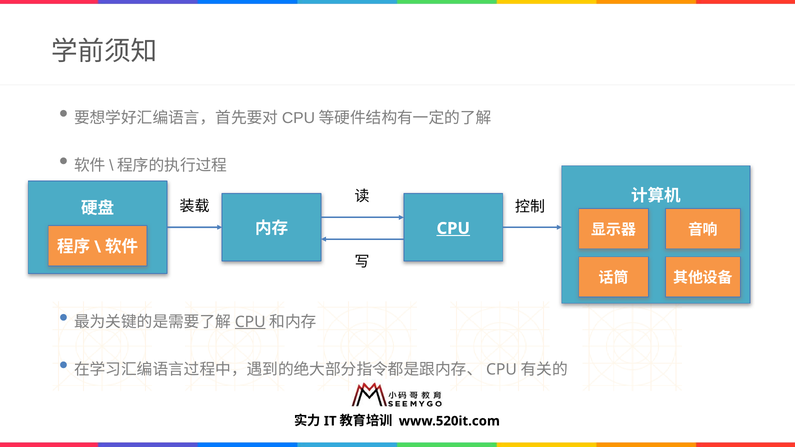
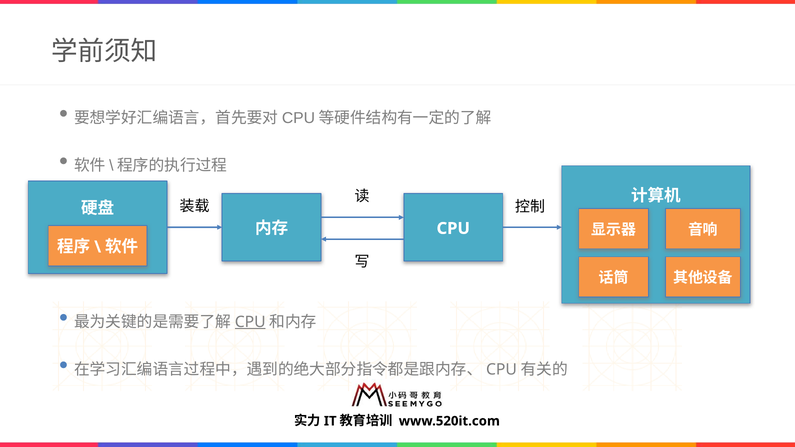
CPU underline: present -> none (453, 229)
